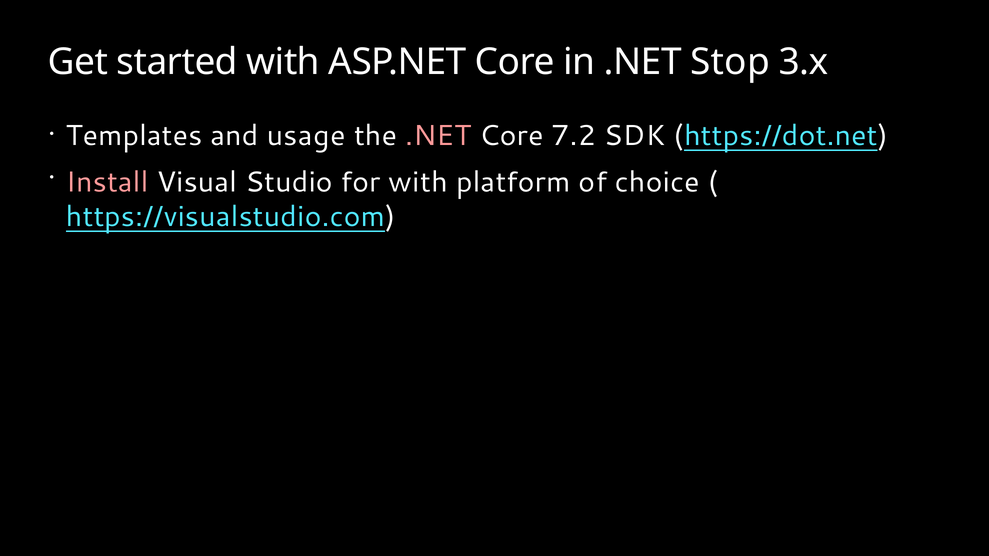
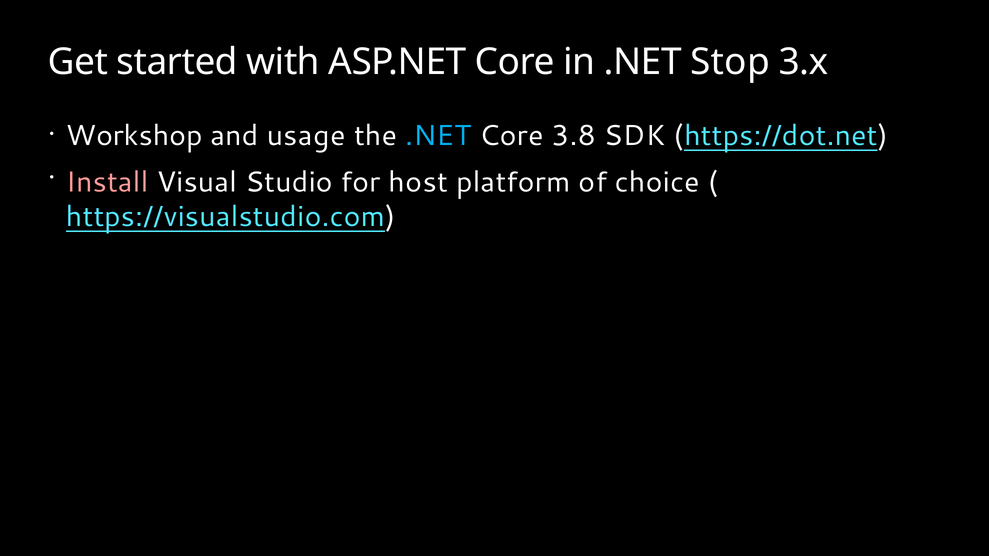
Templates: Templates -> Workshop (134, 136)
.NET colour: pink -> light blue (438, 136)
7.2: 7.2 -> 3.8 (574, 136)
for with: with -> host (418, 182)
